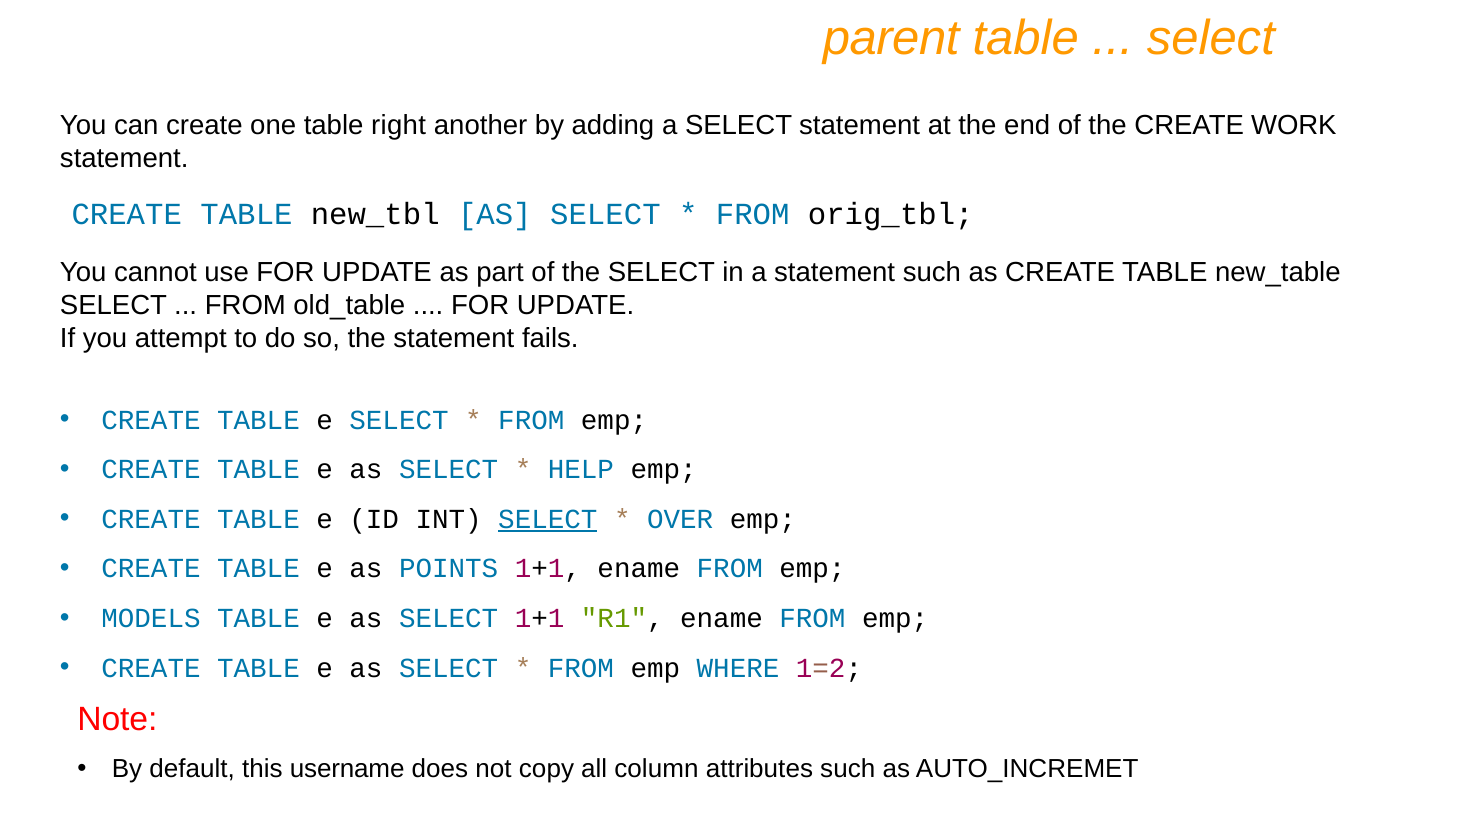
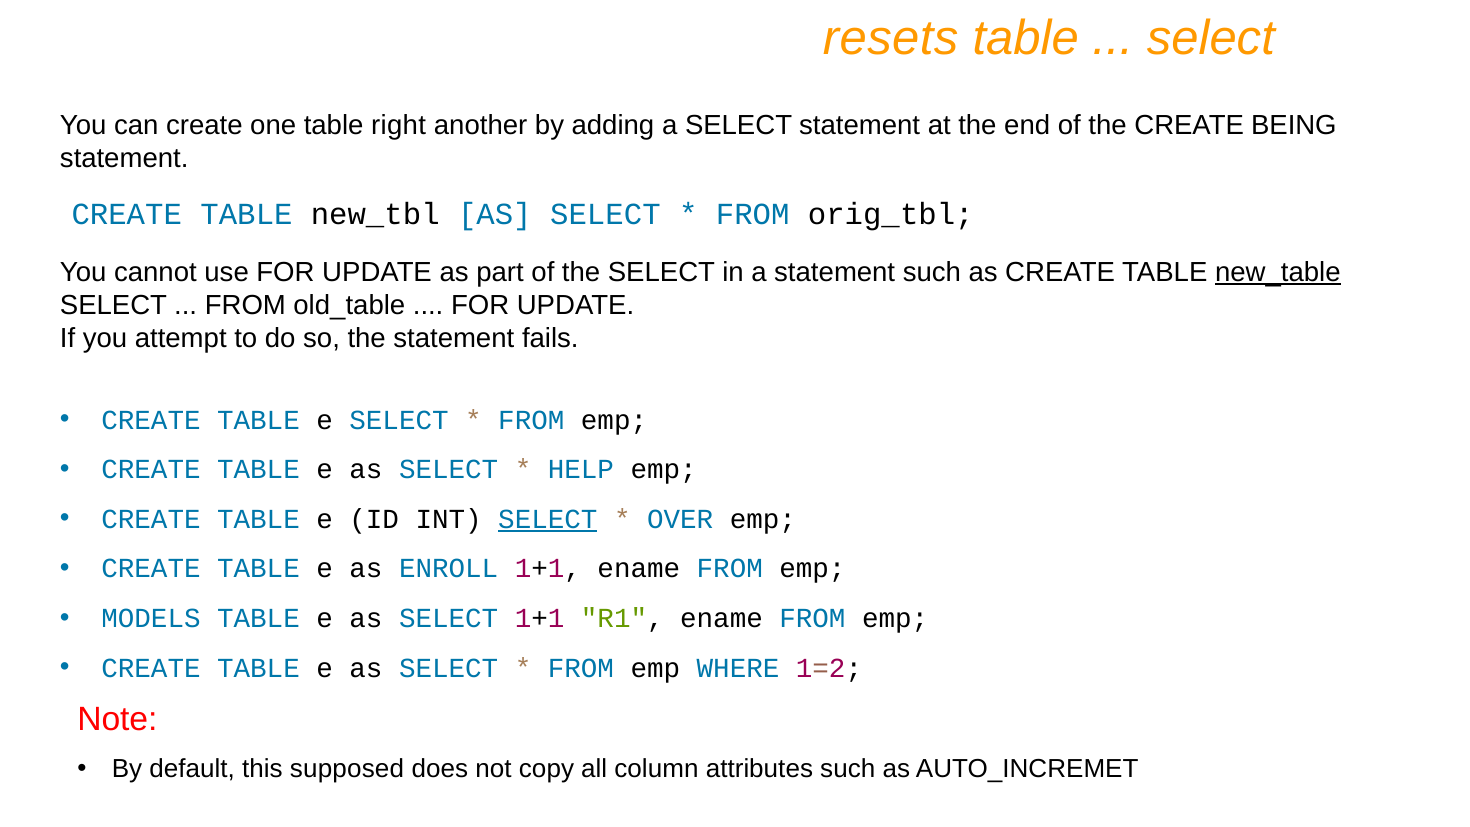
parent: parent -> resets (891, 38)
WORK: WORK -> BEING (1294, 125)
new_table underline: none -> present (1278, 272)
POINTS: POINTS -> ENROLL (449, 569)
username: username -> supposed (347, 769)
